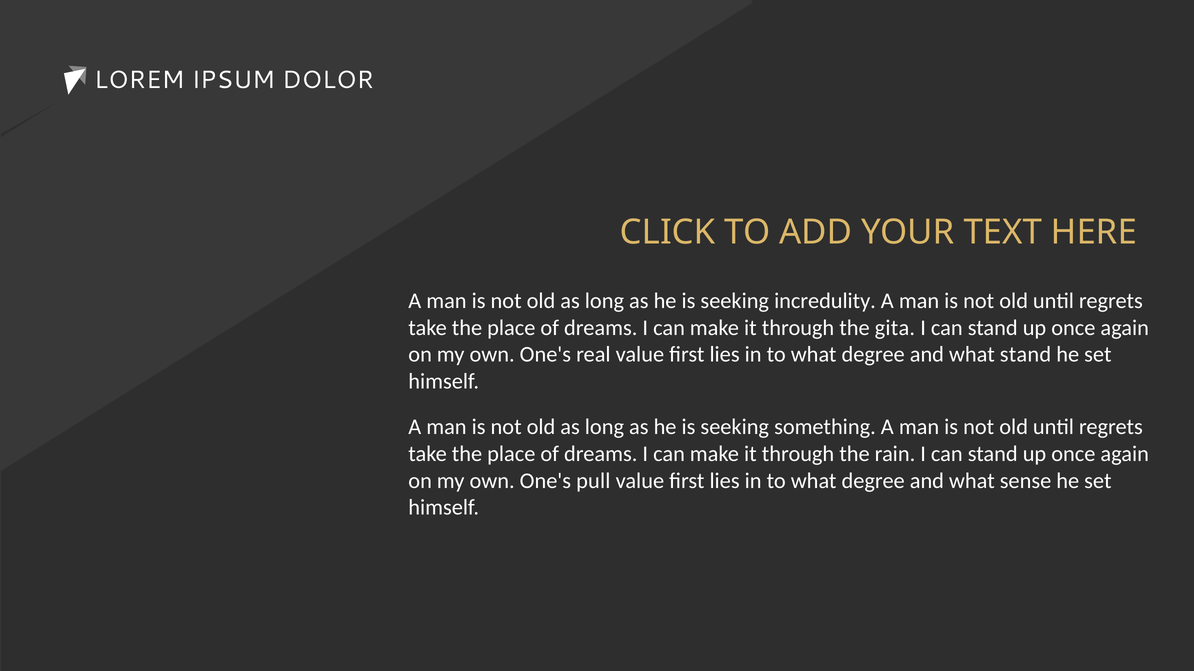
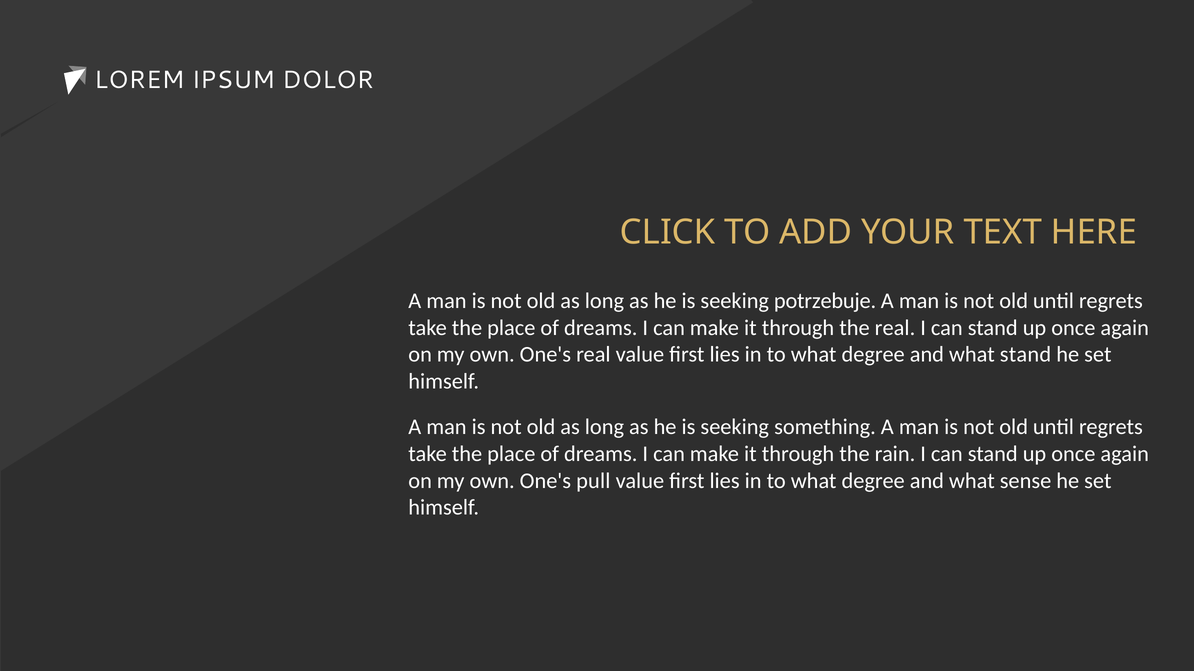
incredulity: incredulity -> potrzebuje (825, 301)
the gita: gita -> real (895, 328)
